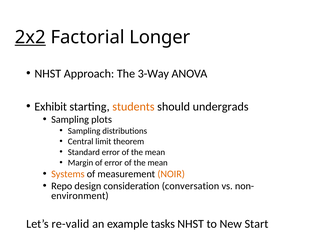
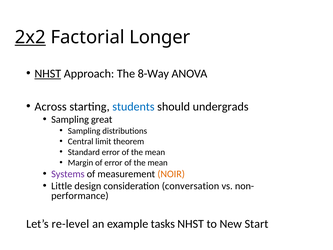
NHST underline: none -> present (48, 74)
3-Way: 3-Way -> 8-Way (153, 74)
Exhibit: Exhibit -> Across (51, 106)
students colour: orange -> blue (133, 106)
plots: plots -> great (102, 119)
Systems colour: orange -> purple (68, 174)
Repo: Repo -> Little (62, 186)
environment: environment -> performance (80, 196)
re-valid: re-valid -> re-level (70, 224)
